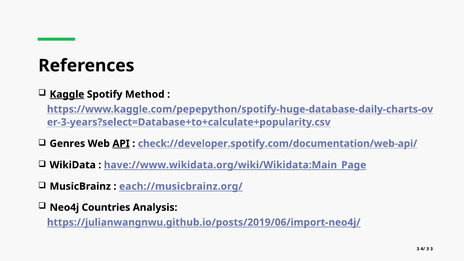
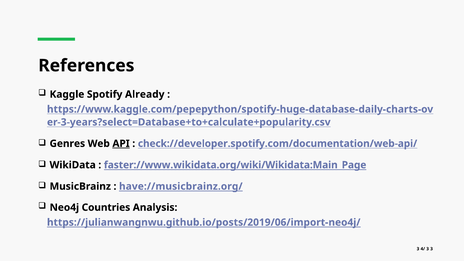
Kaggle underline: present -> none (67, 94)
Method: Method -> Already (145, 94)
have://www.wikidata.org/wiki/Wikidata:Main_Page: have://www.wikidata.org/wiki/Wikidata:Main_Page -> faster://www.wikidata.org/wiki/Wikidata:Main_Page (235, 165)
each://musicbrainz.org/: each://musicbrainz.org/ -> have://musicbrainz.org/ (181, 186)
